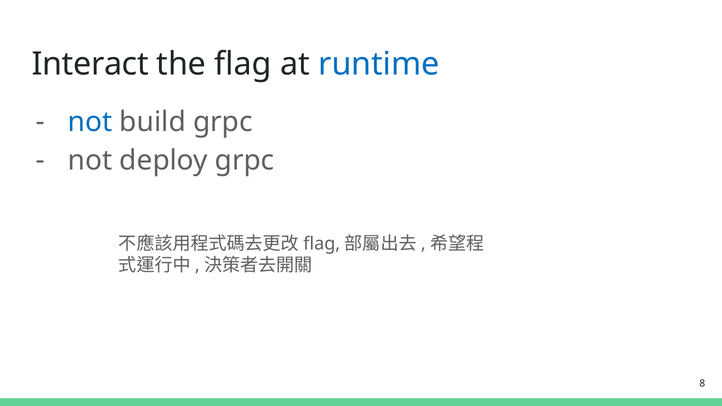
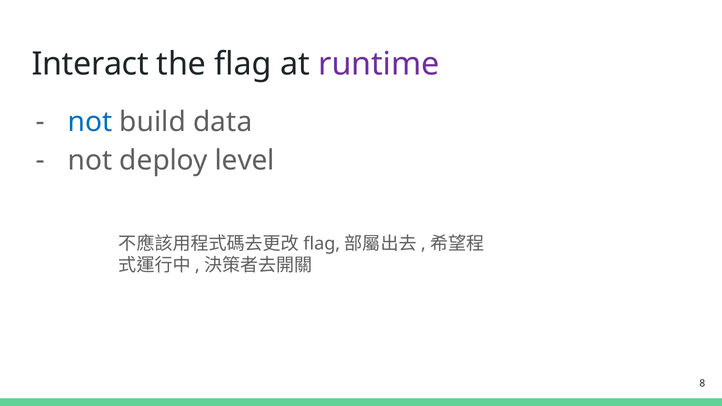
runtime colour: blue -> purple (379, 64)
build grpc: grpc -> data (223, 122)
deploy grpc: grpc -> level (245, 161)
